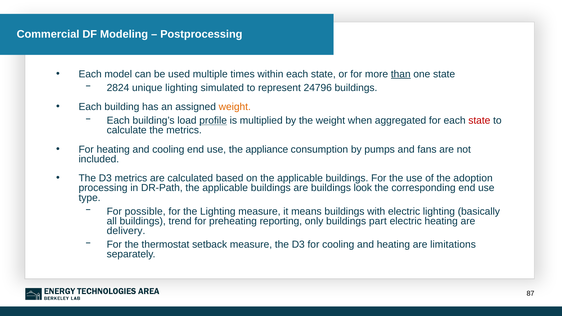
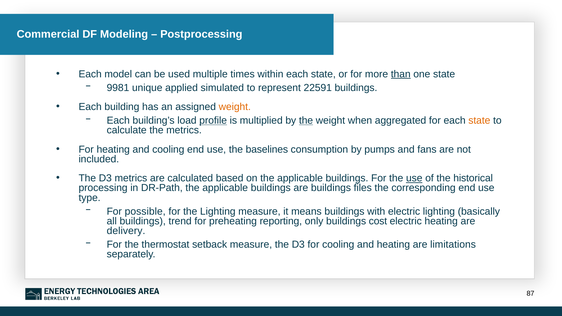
2824: 2824 -> 9981 (118, 88)
unique lighting: lighting -> applied (182, 88)
24796: 24796 -> 22591 (318, 88)
the underline: none -> present (306, 121)
state colour: red -> orange (479, 121)
appliance: appliance -> baselines (267, 149)
use underline: none -> present (414, 178)
adoption: adoption -> historical (473, 178)
look: look -> files (363, 188)
part: part -> cost (378, 221)
